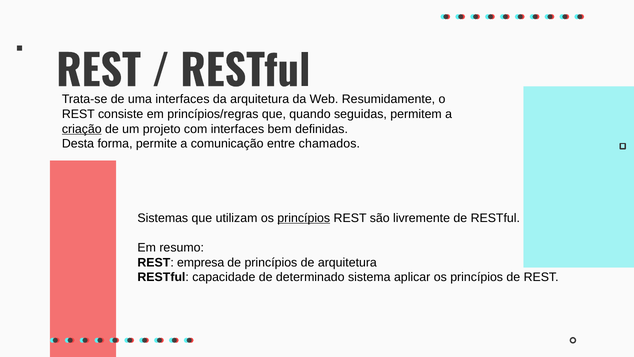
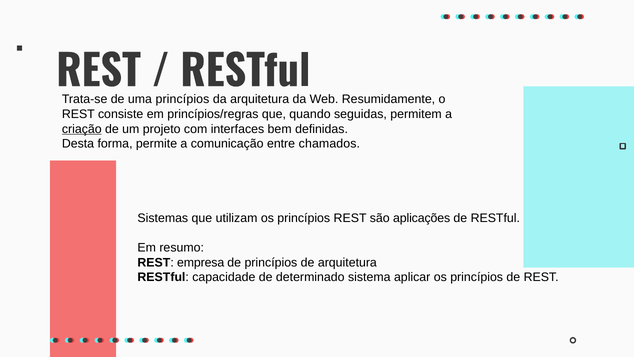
uma interfaces: interfaces -> princípios (182, 99)
princípios underline: present -> none (304, 218)
livremente: livremente -> aplicações (422, 218)
